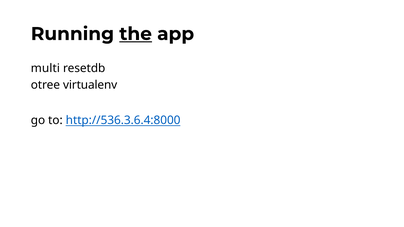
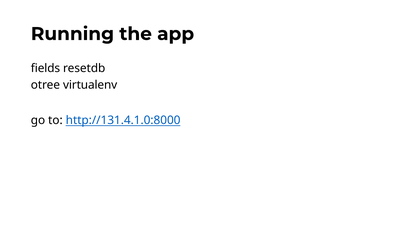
the underline: present -> none (136, 34)
multi: multi -> fields (45, 68)
http://536.3.6.4:8000: http://536.3.6.4:8000 -> http://131.4.1.0:8000 (123, 120)
